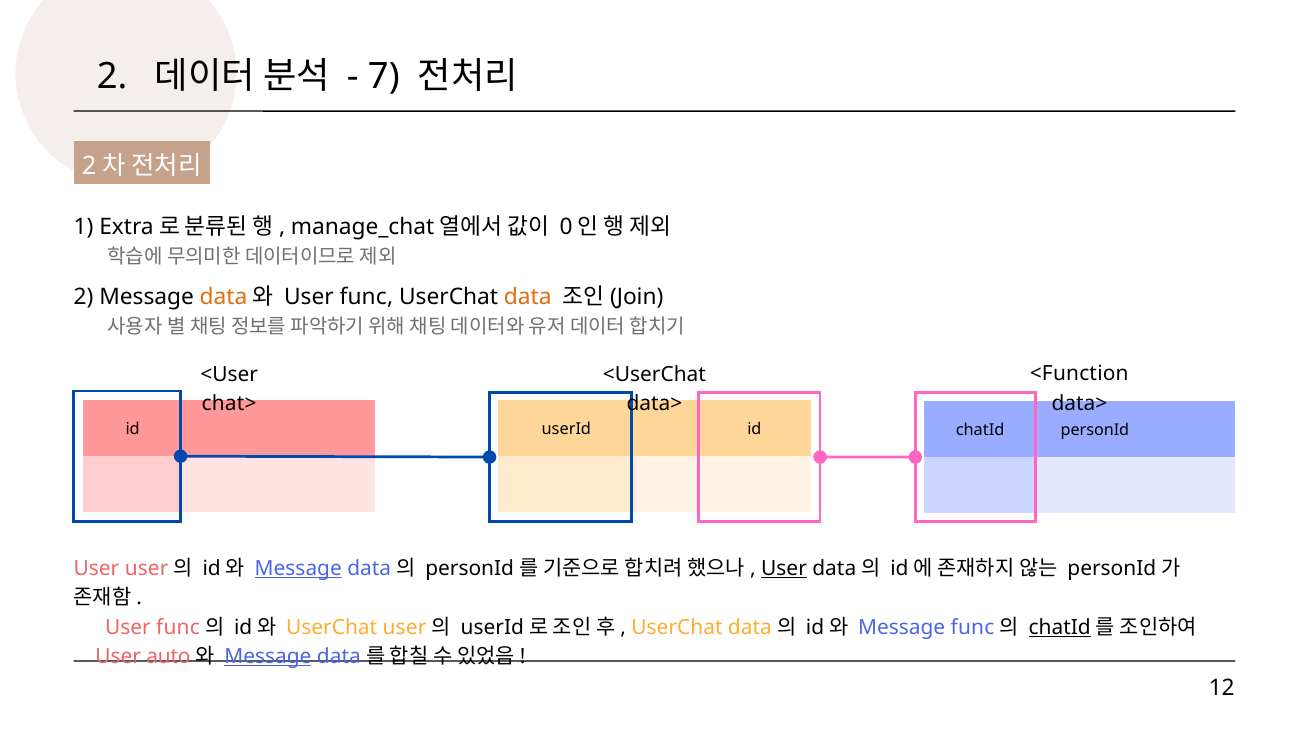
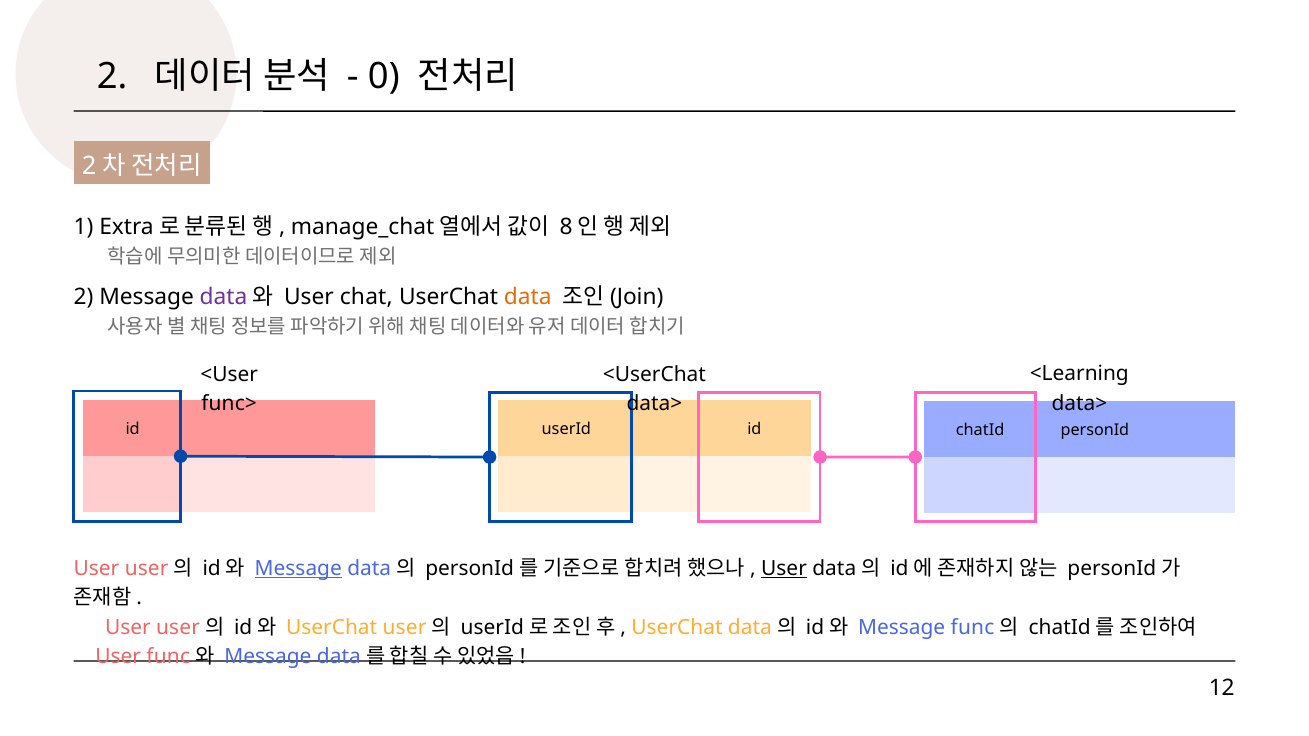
7: 7 -> 0 (384, 77)
0: 0 -> 8 (566, 228)
data colour: orange -> purple (224, 298)
func: func -> chat (366, 298)
<Function: <Function -> <Learning (1079, 374)
chat>: chat> -> func> (229, 404)
func: func -> user (178, 627)
chatId underline: present -> none (1060, 627)
User auto: auto -> func (168, 657)
Message underline: present -> none (268, 657)
